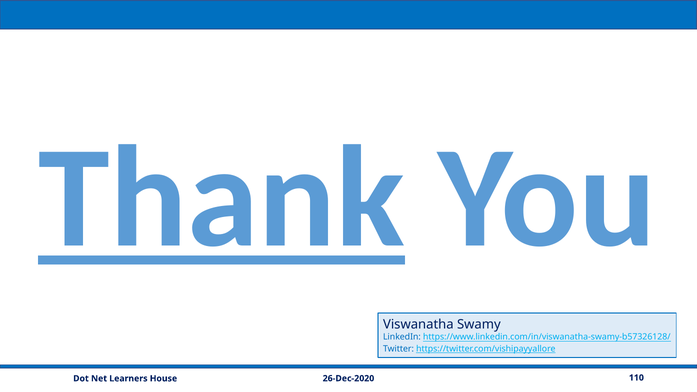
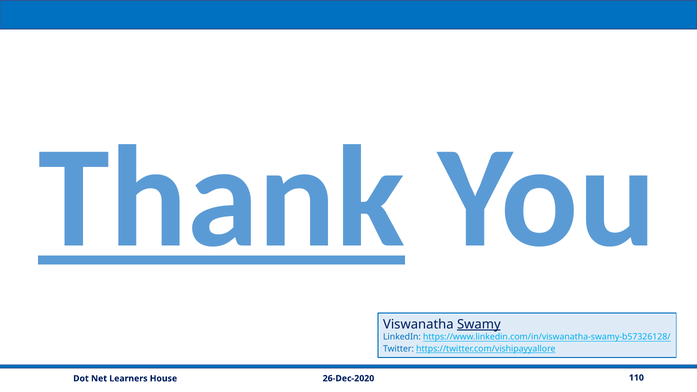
Swamy underline: none -> present (479, 324)
